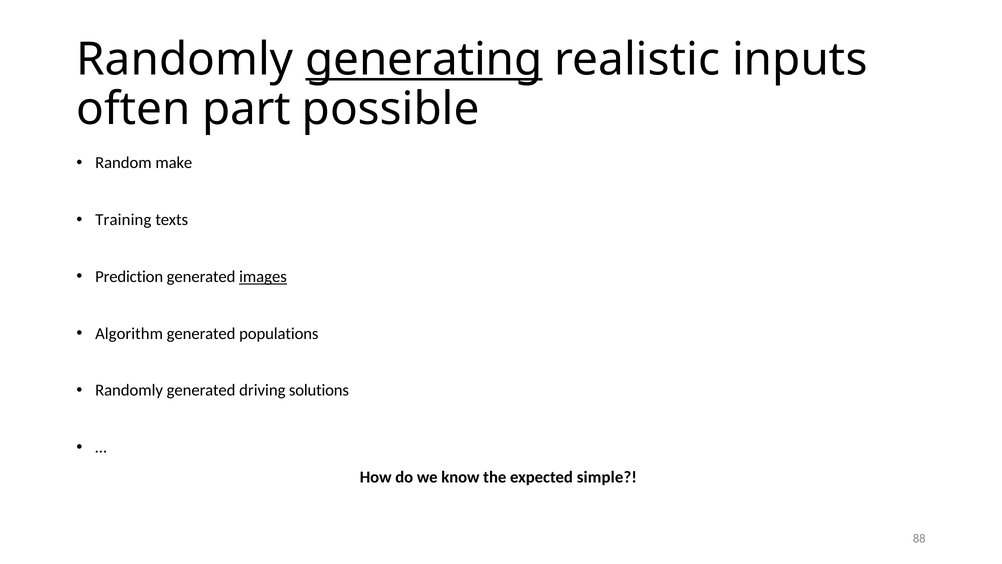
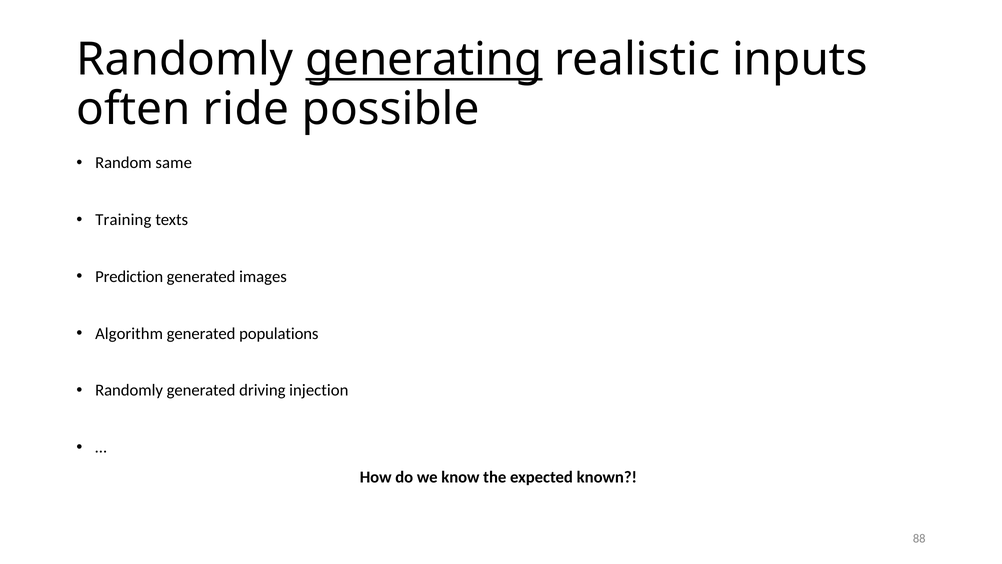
part: part -> ride (246, 109)
make: make -> same (174, 163)
images underline: present -> none (263, 276)
solutions: solutions -> injection (319, 390)
simple: simple -> known (607, 477)
